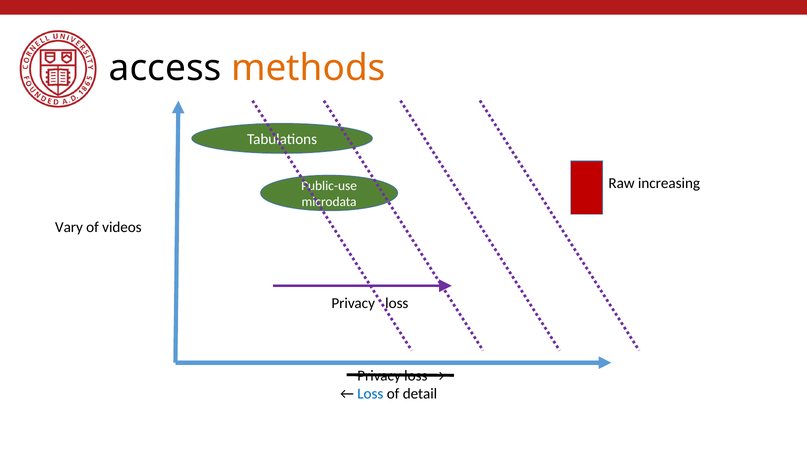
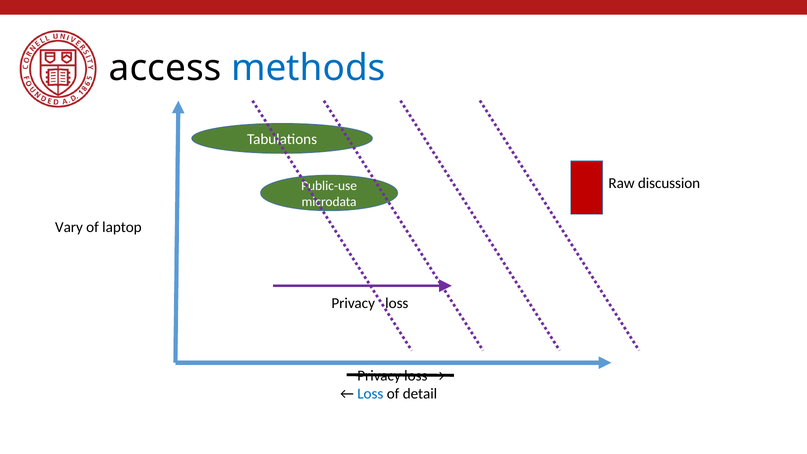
methods colour: orange -> blue (308, 68)
increasing: increasing -> discussion (669, 183)
videos: videos -> laptop (122, 227)
